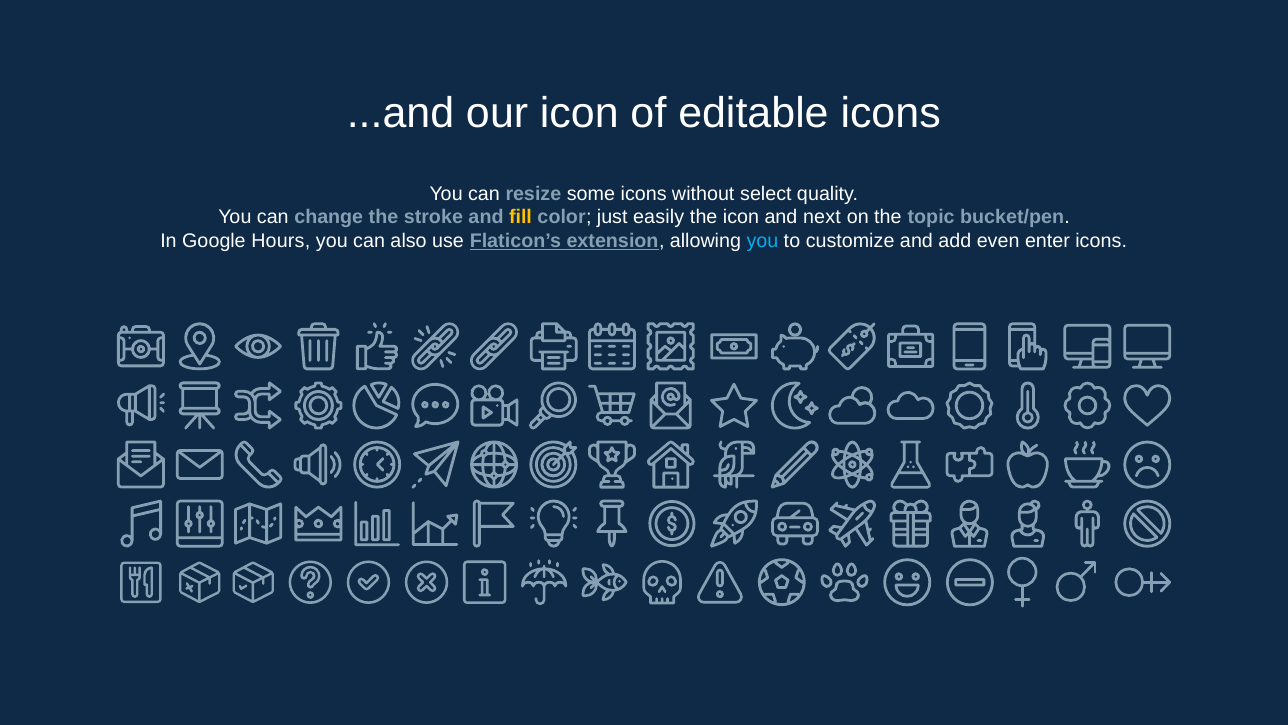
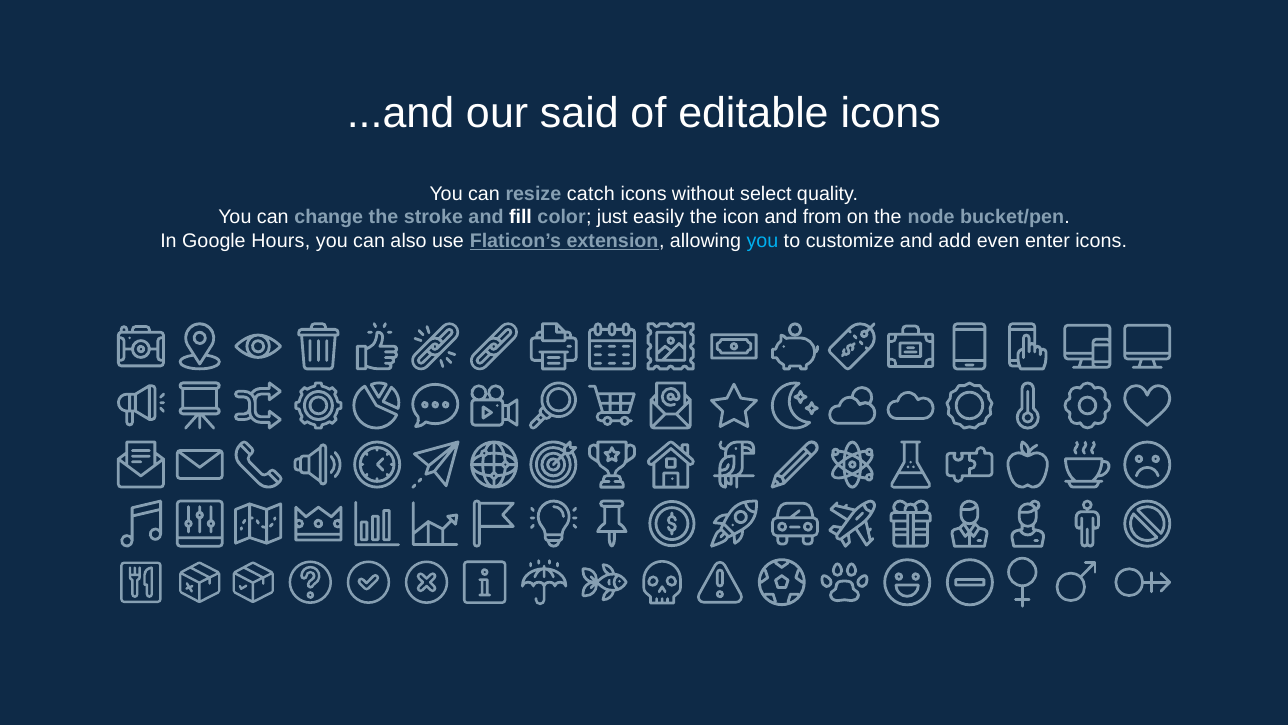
our icon: icon -> said (579, 114)
some: some -> catch (591, 193)
fill colour: yellow -> white (521, 217)
next: next -> from (822, 217)
topic: topic -> node (931, 217)
